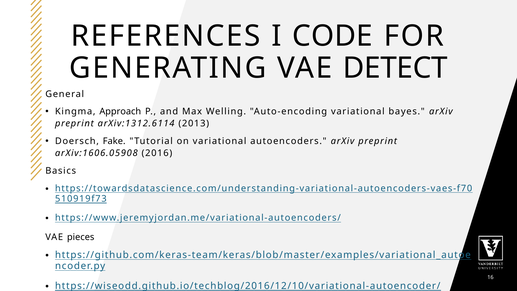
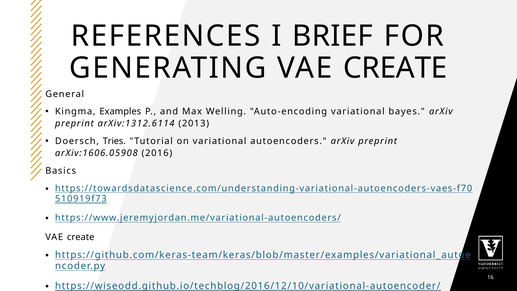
CODE: CODE -> BRIEF (332, 36)
GENERATING VAE DETECT: DETECT -> CREATE (395, 68)
Approach: Approach -> Examples (120, 111)
Fake: Fake -> Tries (114, 141)
pieces: pieces -> create (81, 237)
